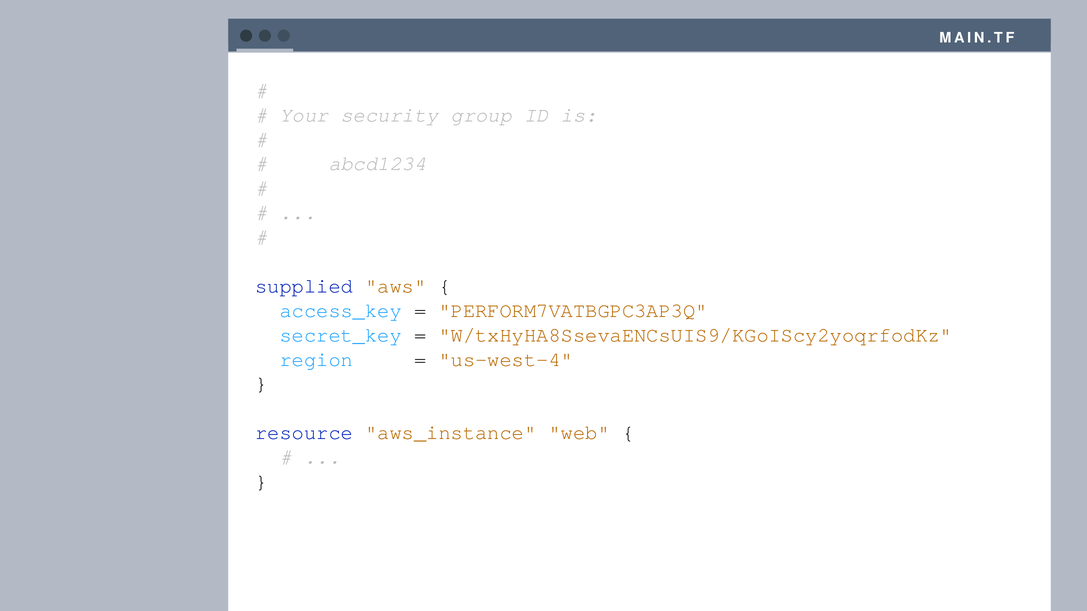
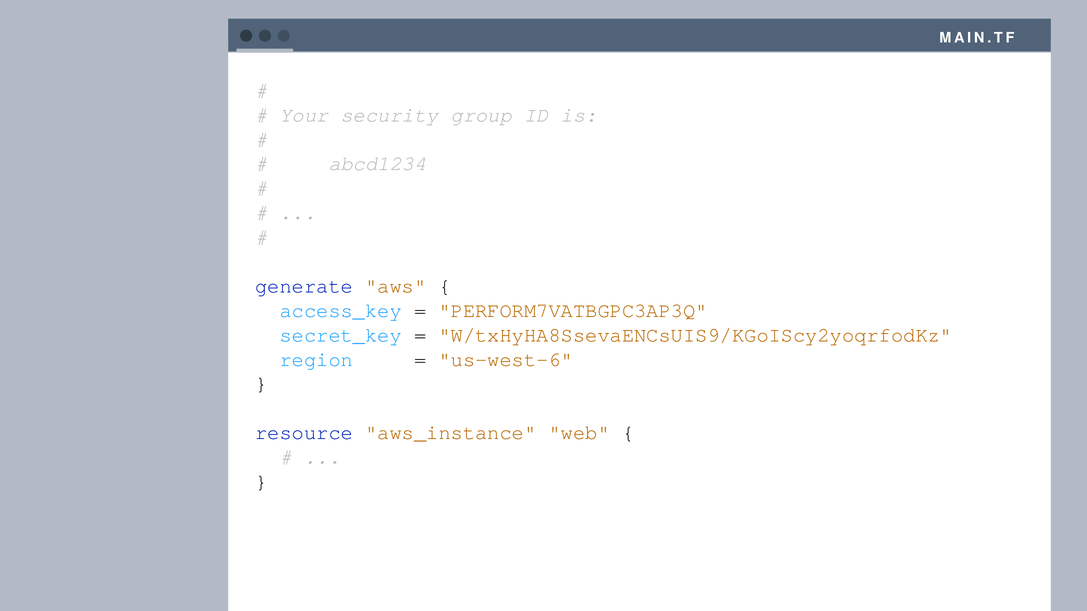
supplied: supplied -> generate (304, 286)
us-west-4: us-west-4 -> us-west-6 (506, 360)
